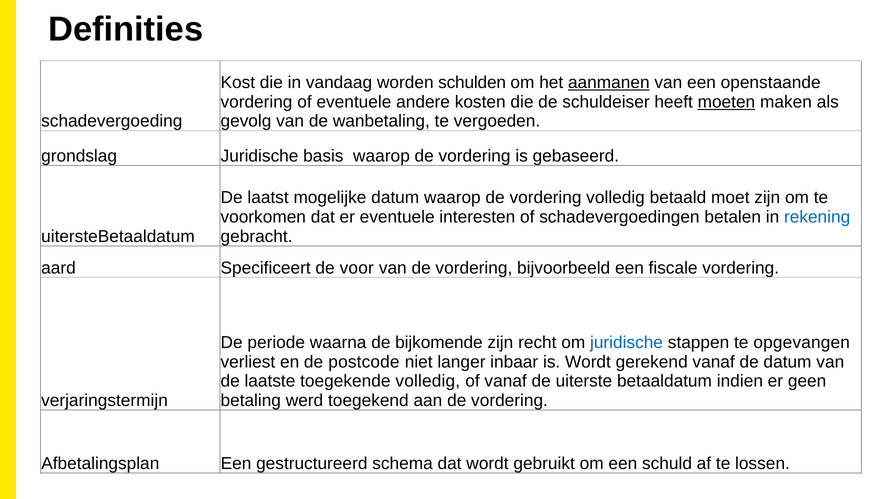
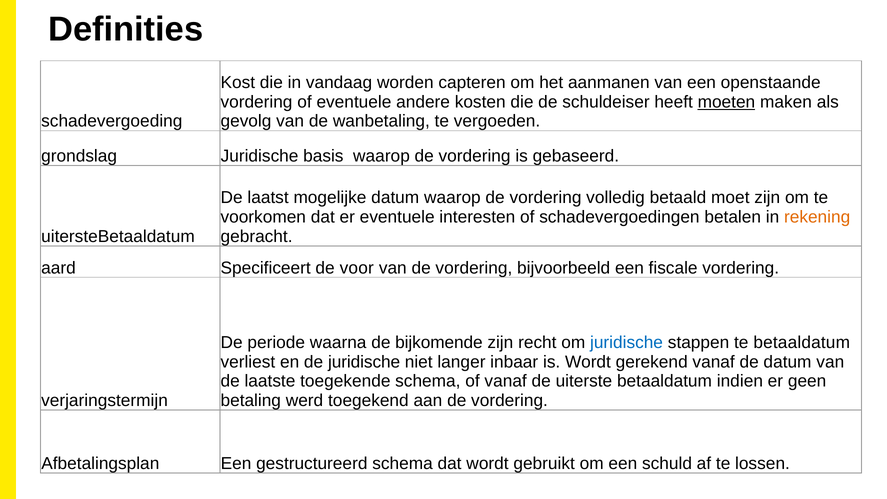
schulden: schulden -> capteren (472, 82)
aanmanen underline: present -> none (609, 82)
rekening colour: blue -> orange (817, 217)
te opgevangen: opgevangen -> betaaldatum (802, 342)
de postcode: postcode -> juridische (364, 362)
toegekende volledig: volledig -> schema (428, 381)
